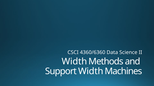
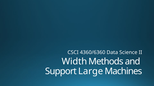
Support Width: Width -> Large (91, 72)
